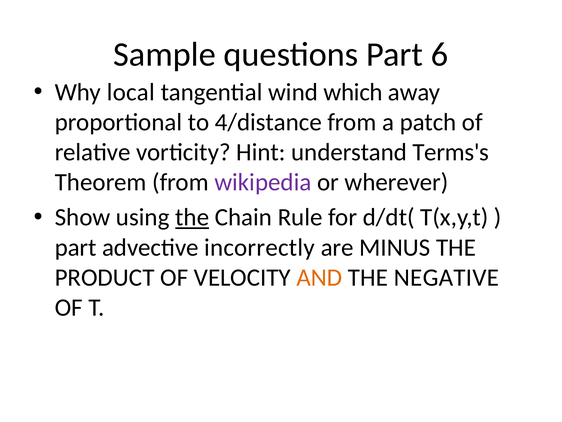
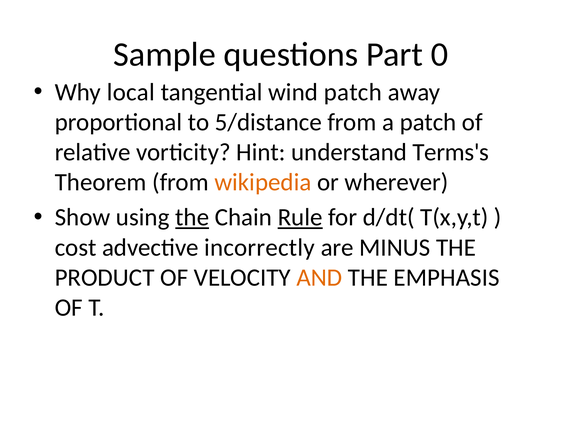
6: 6 -> 0 (439, 54)
wind which: which -> patch (353, 92)
4/distance: 4/distance -> 5/distance (268, 122)
wikipedia colour: purple -> orange (263, 182)
Rule underline: none -> present (300, 217)
part: part -> cost (76, 247)
NEGATIVE: NEGATIVE -> EMPHASIS (447, 277)
